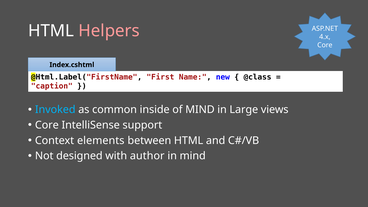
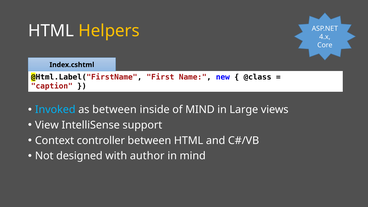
Helpers colour: pink -> yellow (109, 31)
as common: common -> between (114, 110)
Core: Core -> View (47, 125)
elements: elements -> controller (101, 140)
